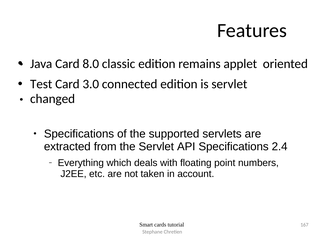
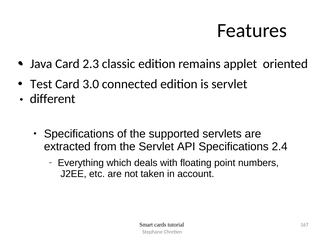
8.0: 8.0 -> 2.3 (91, 64)
changed: changed -> different (53, 99)
